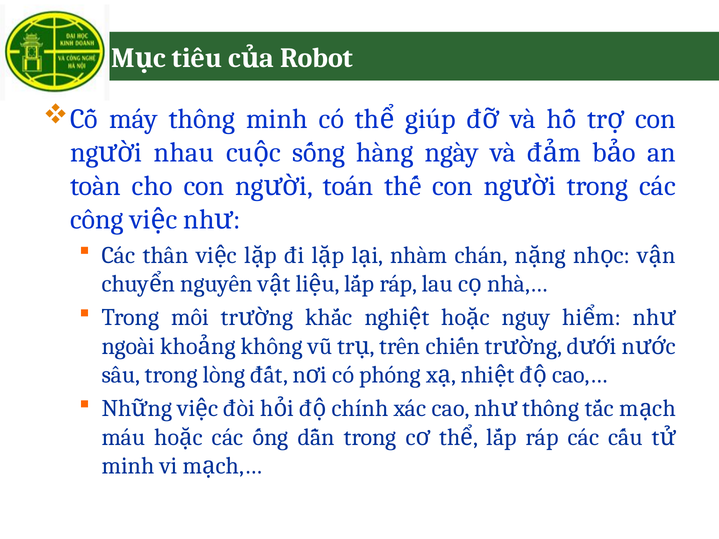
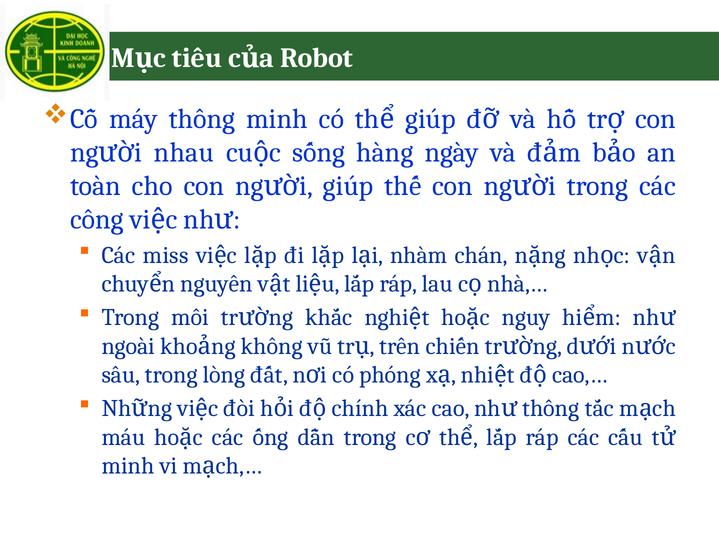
toán: toán -> giúp (348, 186)
thân: thân -> miss (166, 255)
